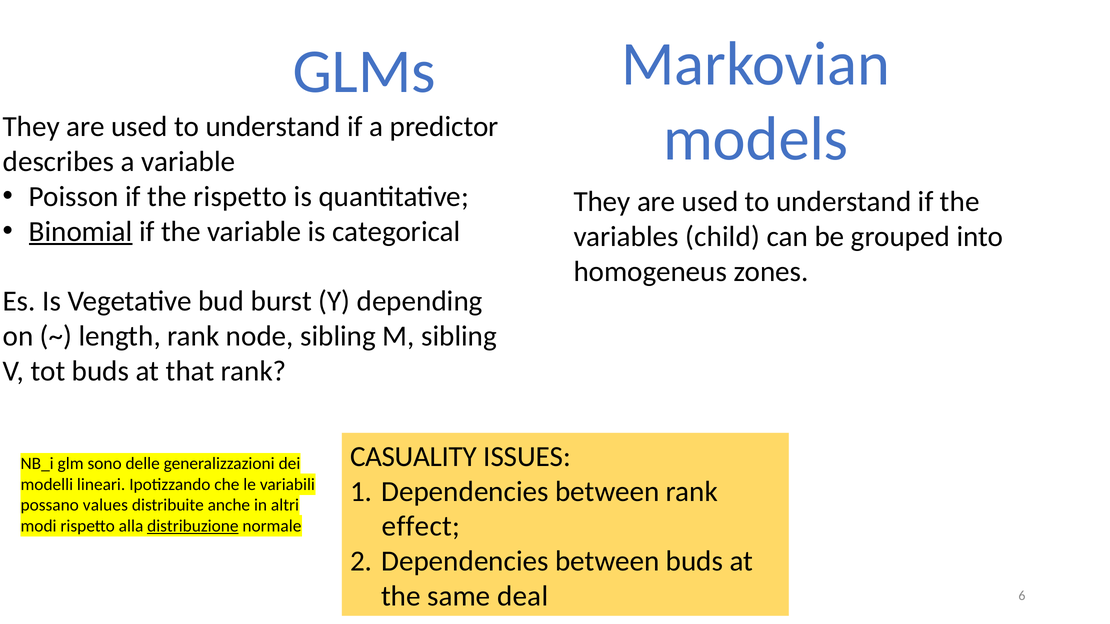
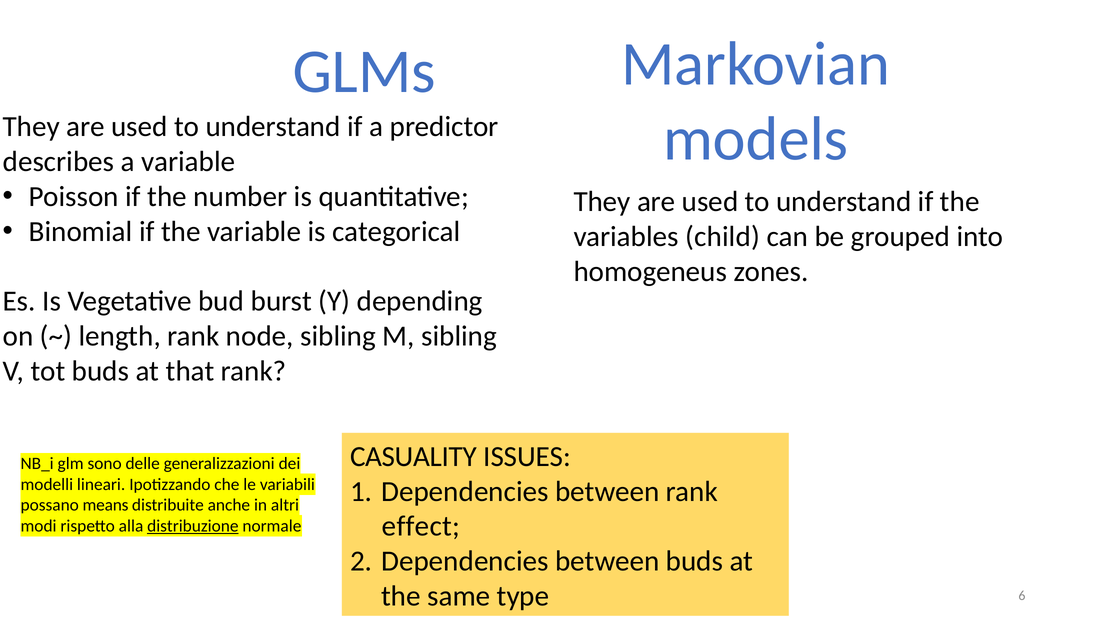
the rispetto: rispetto -> number (240, 197)
Binomial underline: present -> none (81, 232)
values: values -> means (106, 505)
deal: deal -> type (523, 597)
